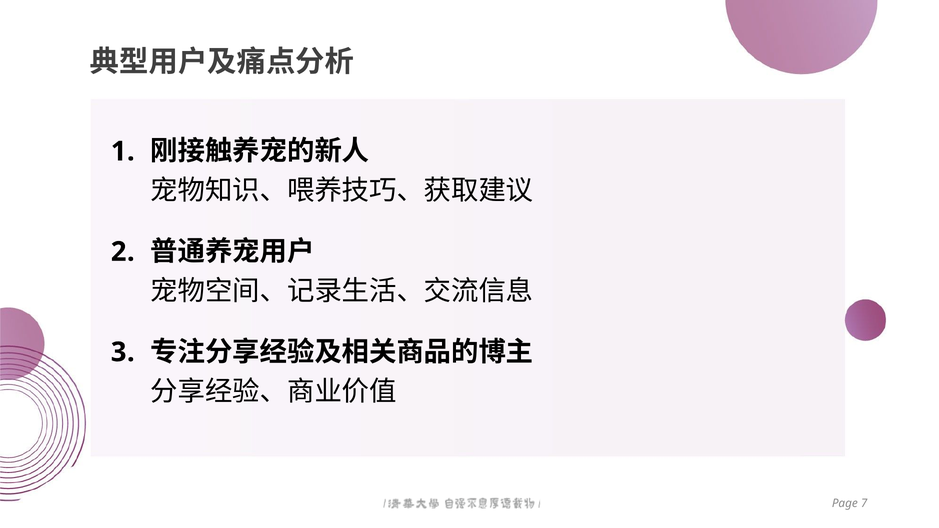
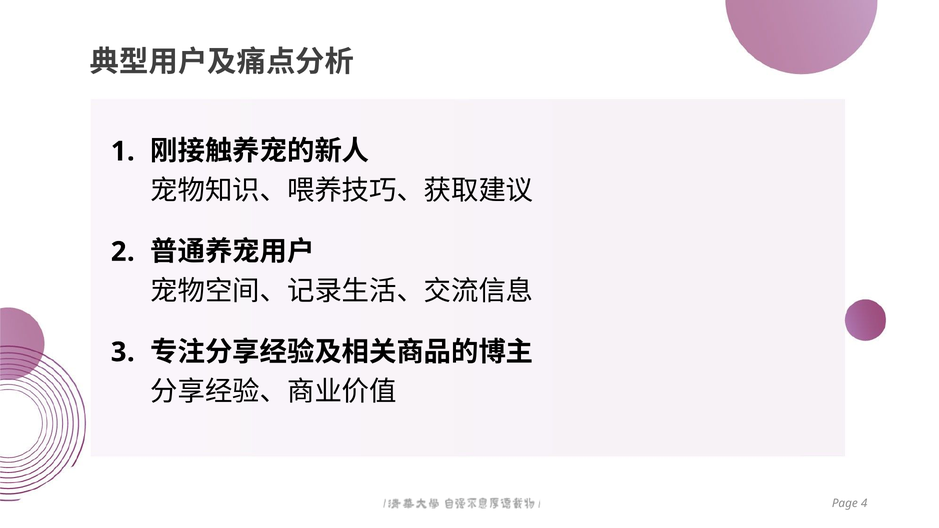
7: 7 -> 4 (864, 503)
